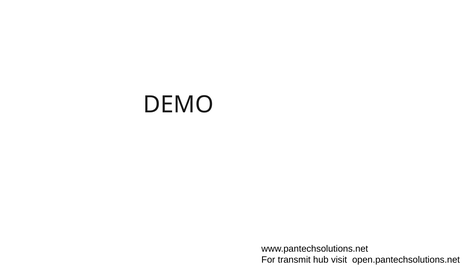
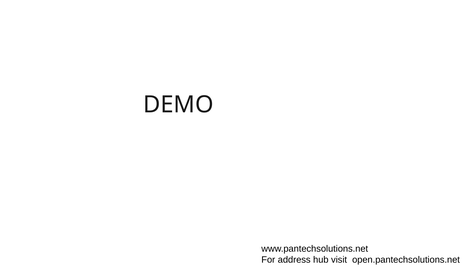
transmit: transmit -> address (294, 260)
